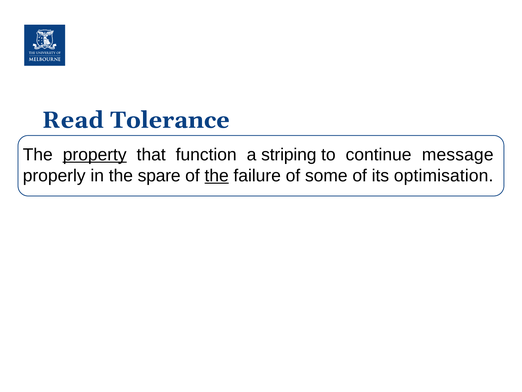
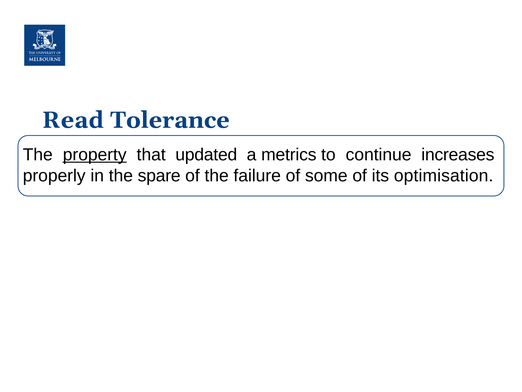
function: function -> updated (206, 155)
striping: striping -> metrics (289, 155)
message: message -> increases (458, 155)
the underline: present -> none (217, 175)
